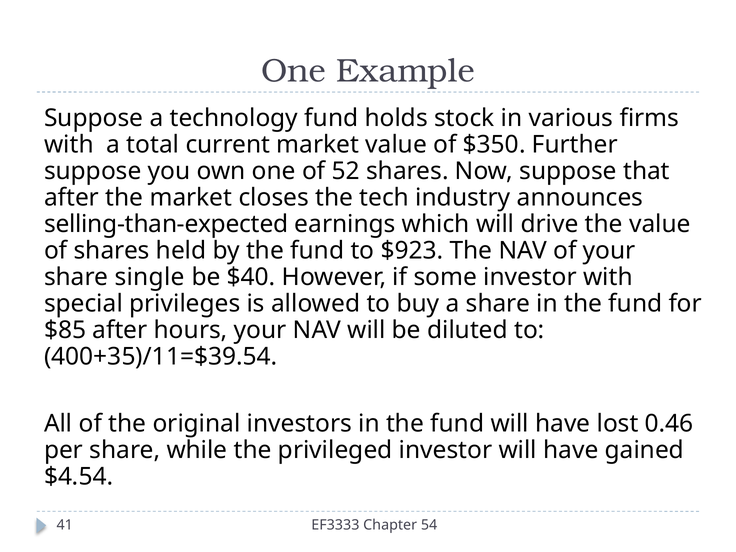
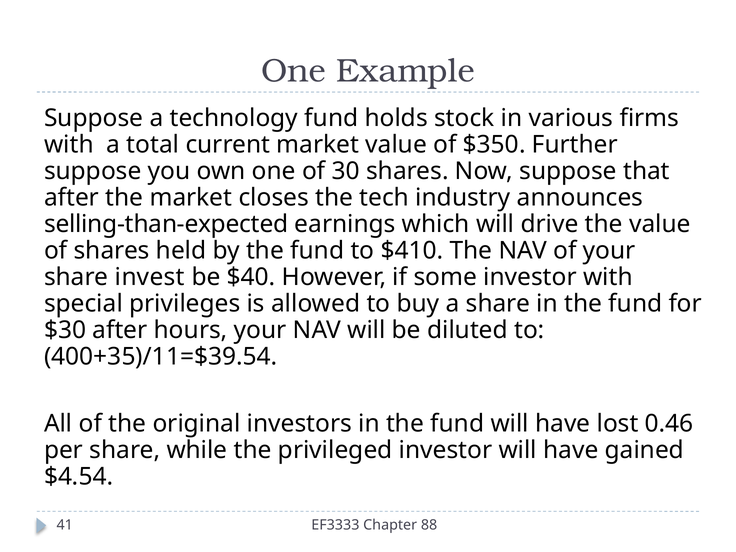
52: 52 -> 30 (346, 171)
$923: $923 -> $410 (412, 251)
single: single -> invest (150, 277)
$85: $85 -> $30 (65, 330)
54: 54 -> 88 (429, 525)
